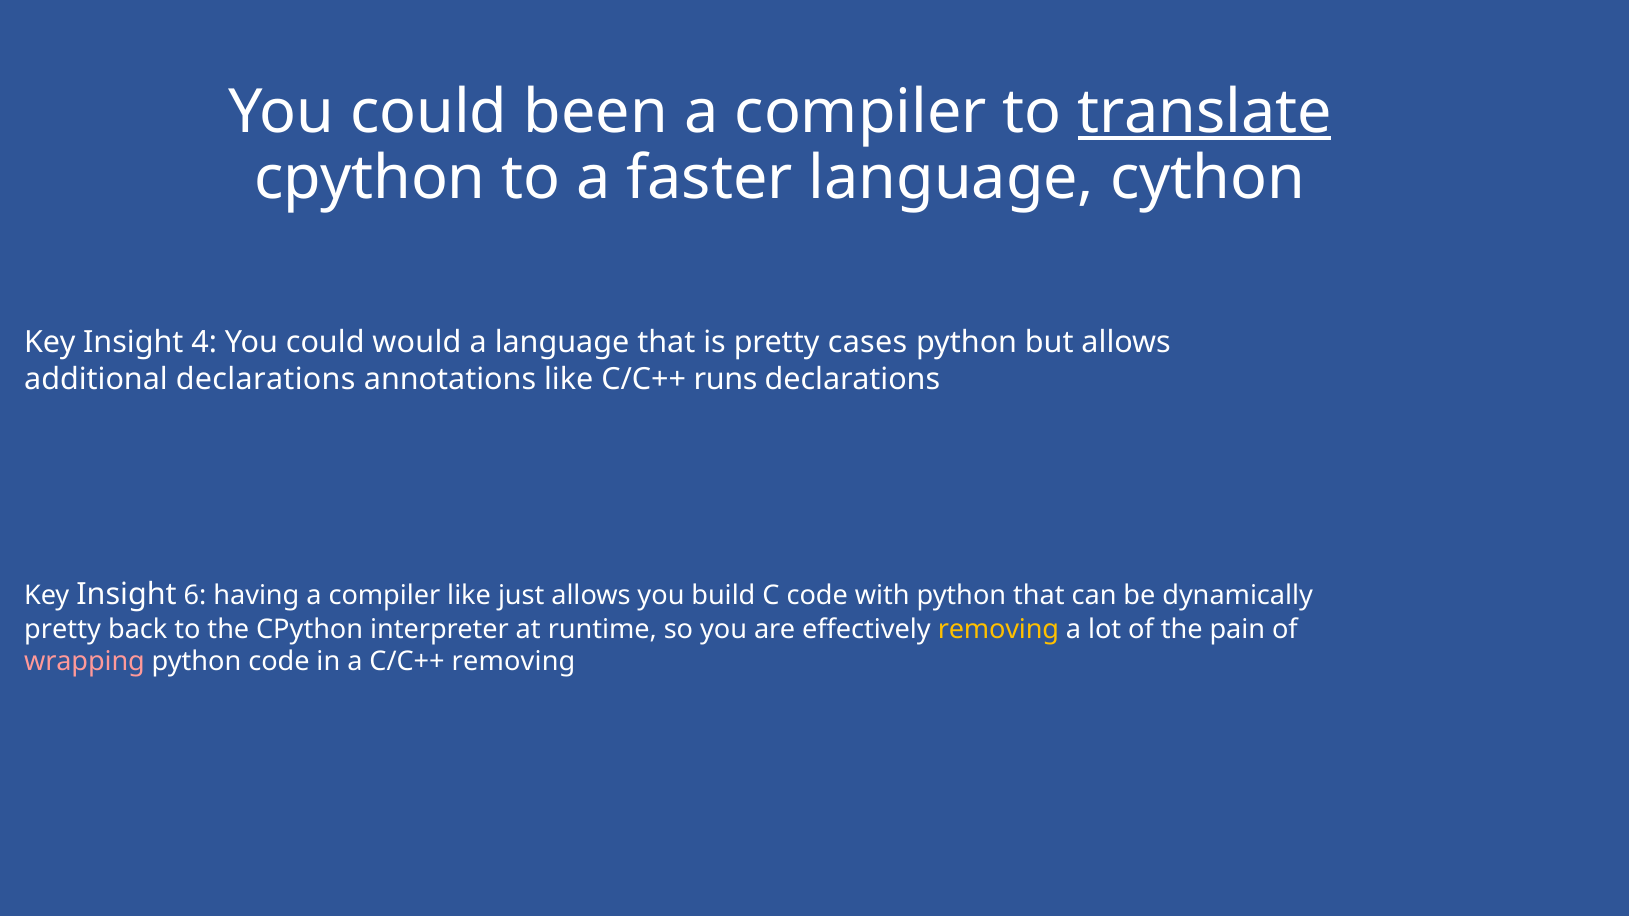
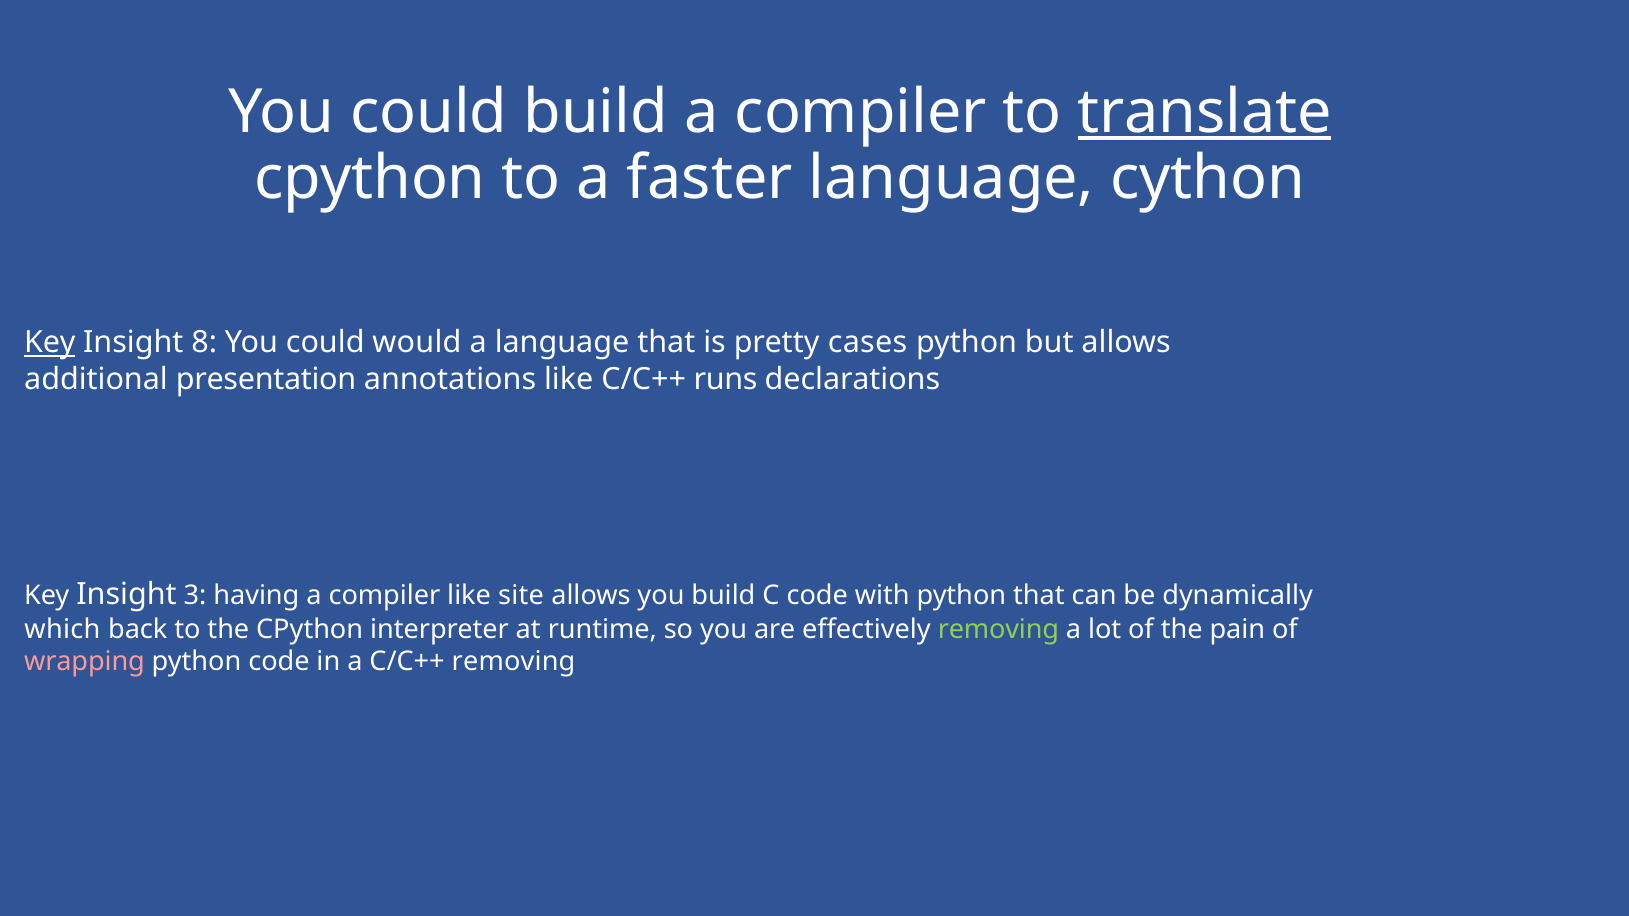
could been: been -> build (596, 112)
Key underline: none -> present (50, 343)
4: 4 -> 8 (204, 343)
additional declarations: declarations -> presentation (266, 379)
6: 6 -> 3 (195, 596)
just: just -> site (521, 596)
pretty: pretty -> which (62, 629)
removing colour: yellow -> light green (998, 629)
